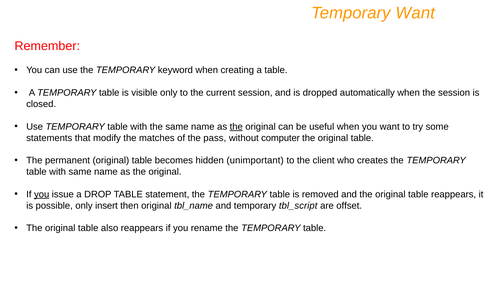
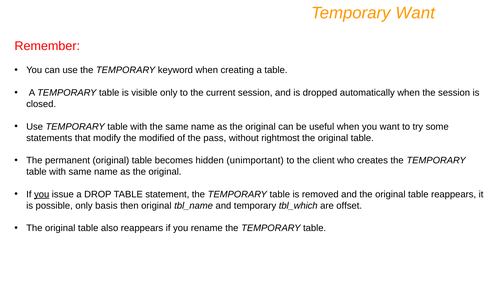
the underline: present -> none (236, 127)
matches: matches -> modified (157, 138)
computer: computer -> rightmost (280, 138)
insert: insert -> basis (106, 206)
tbl_script: tbl_script -> tbl_which (298, 206)
